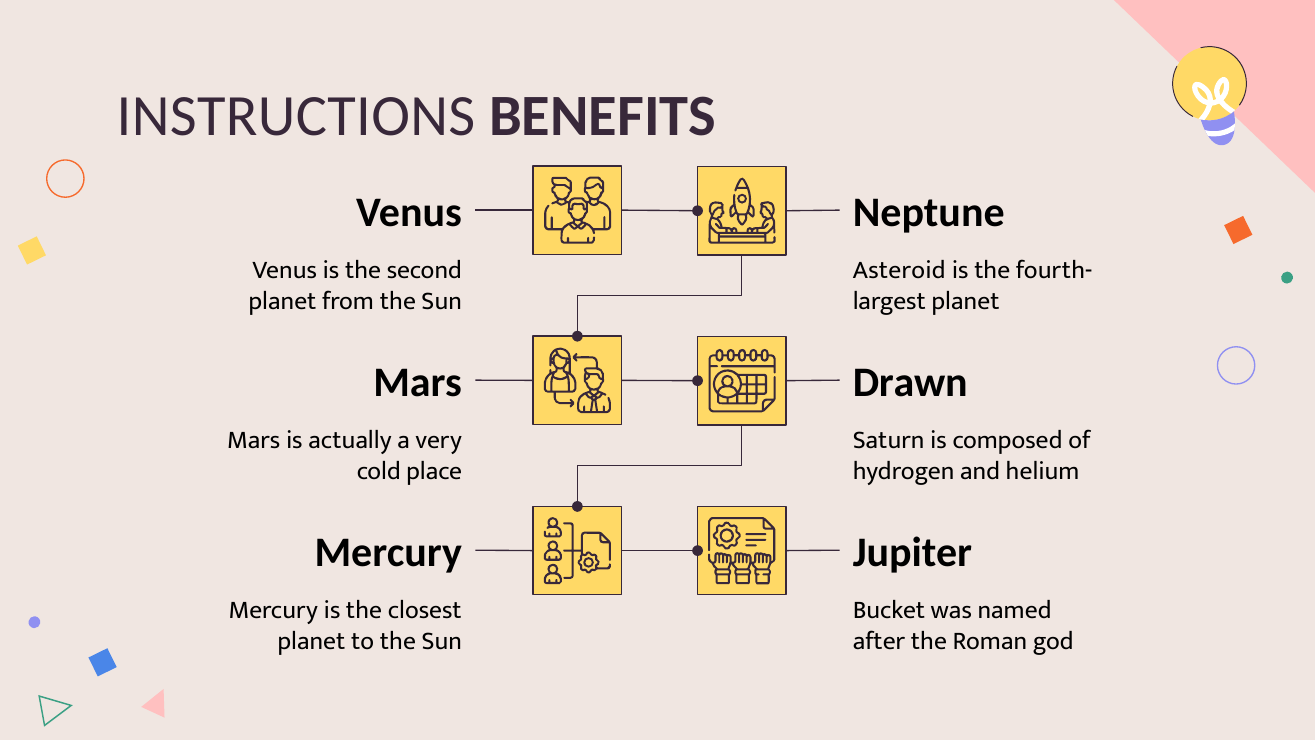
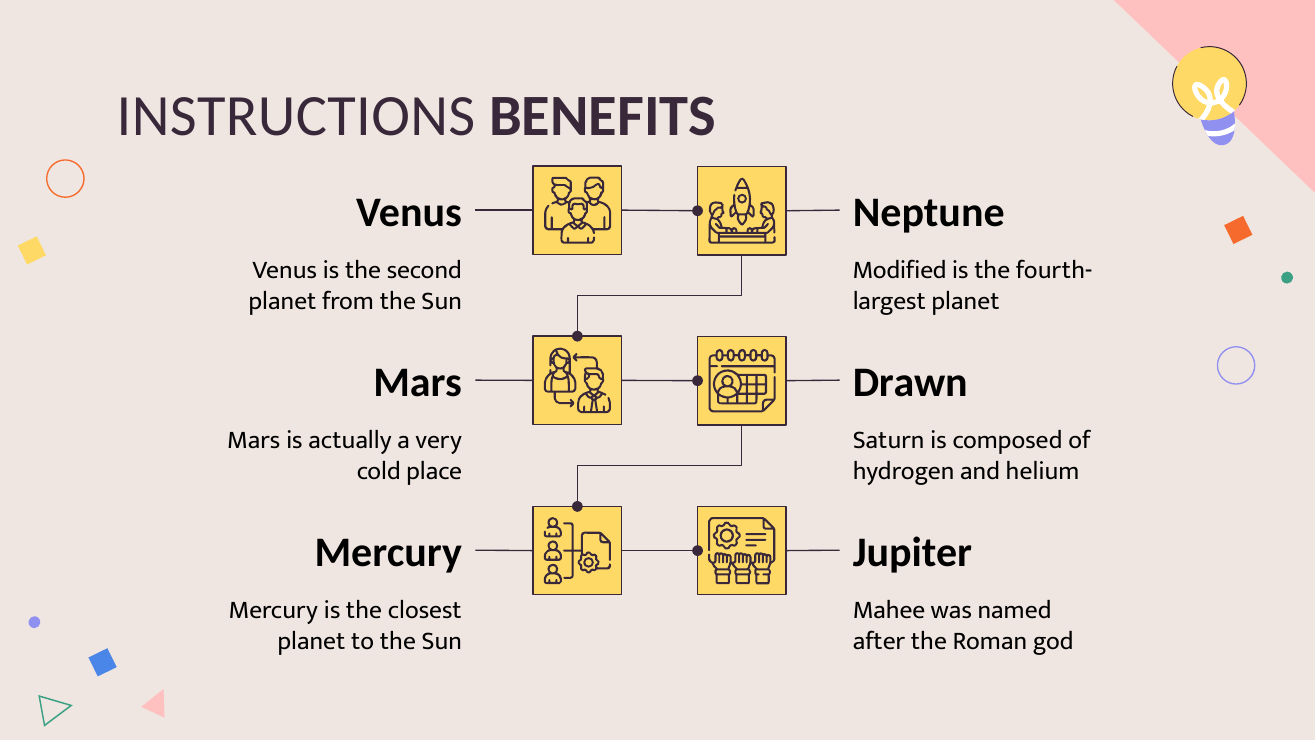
Asteroid: Asteroid -> Modified (900, 270)
Bucket: Bucket -> Mahee (889, 610)
